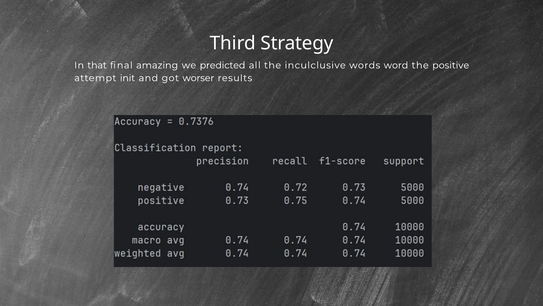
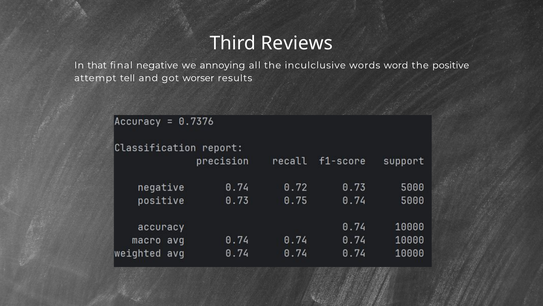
Strategy: Strategy -> Reviews (297, 43)
amazing: amazing -> negative (157, 65)
predicted: predicted -> annoying (222, 65)
init: init -> tell (127, 78)
